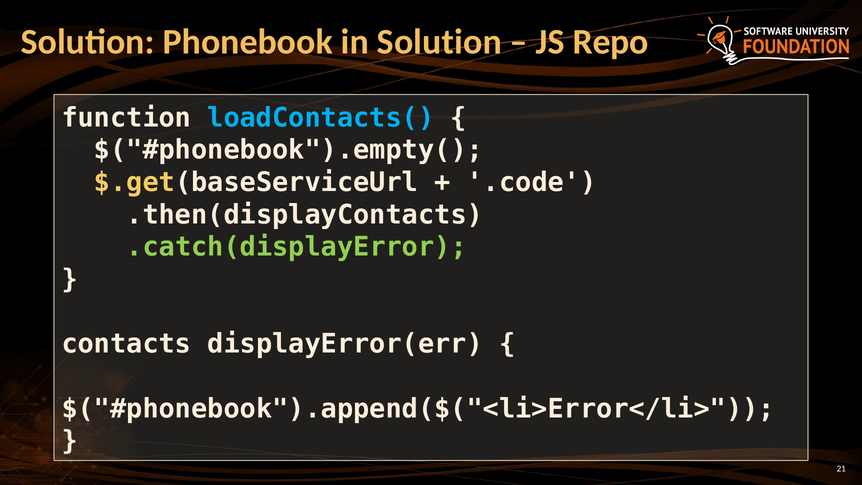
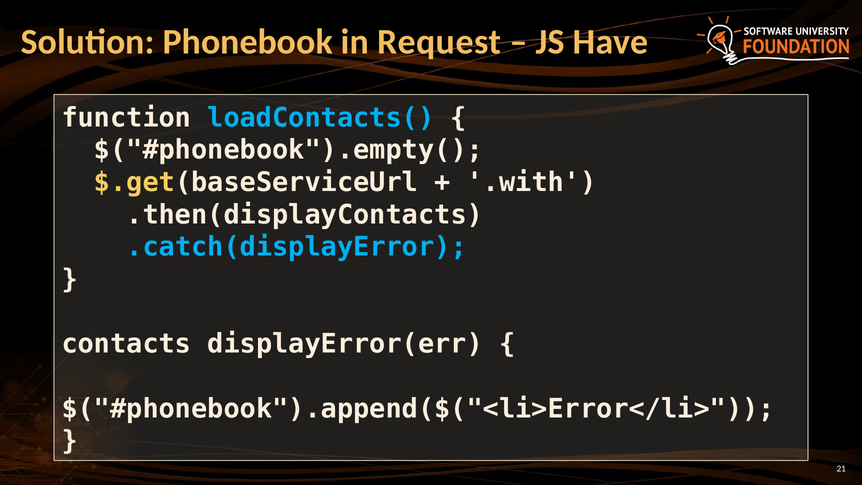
in Solution: Solution -> Request (439, 42)
Repo: Repo -> Have (611, 42)
.code: .code -> .with (532, 182)
.catch(displayError colour: light green -> light blue (297, 247)
